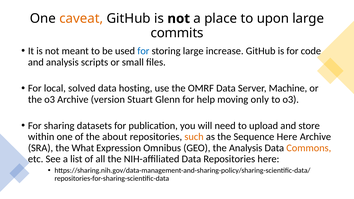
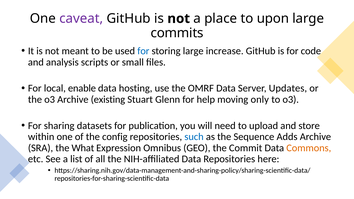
caveat colour: orange -> purple (81, 19)
solved: solved -> enable (82, 88)
Machine: Machine -> Updates (288, 88)
version: version -> existing (108, 99)
about: about -> config (115, 137)
such colour: orange -> blue (194, 137)
Sequence Here: Here -> Adds (287, 137)
the Analysis: Analysis -> Commit (246, 148)
